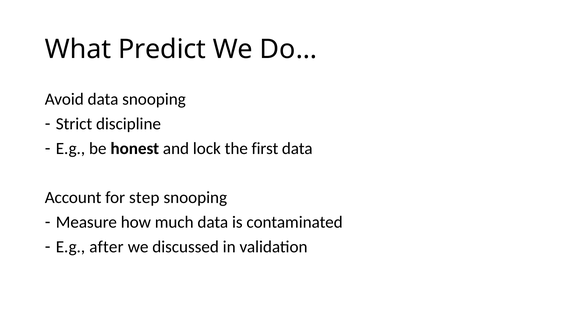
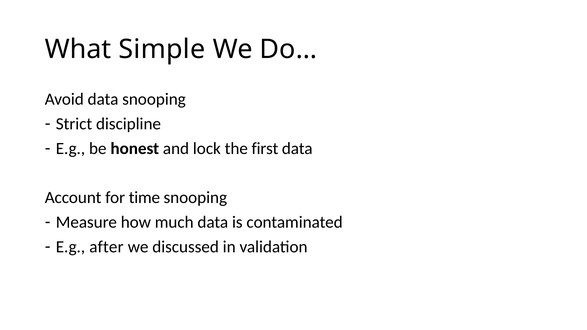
Predict: Predict -> Simple (162, 49)
step: step -> time (144, 198)
